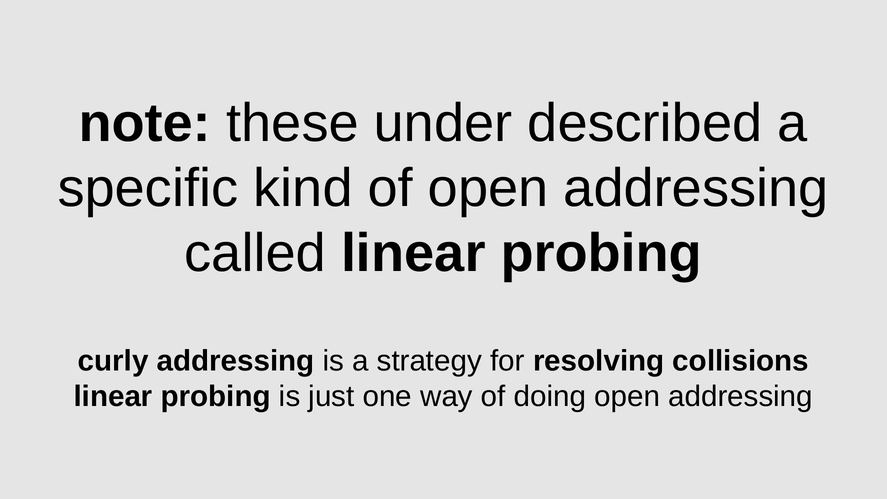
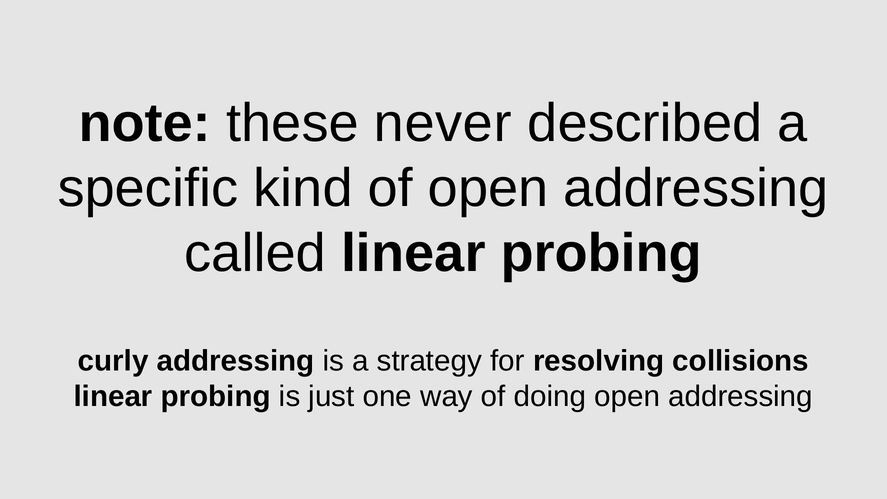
under: under -> never (443, 123)
